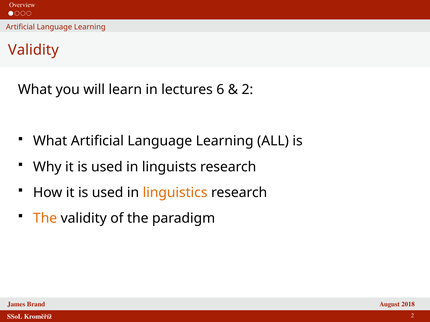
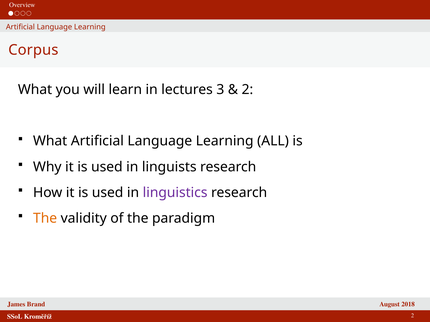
Validity: Validity -> Corpus (33, 50)
6: 6 -> 3 (220, 90)
linguistics colour: orange -> purple (175, 193)
